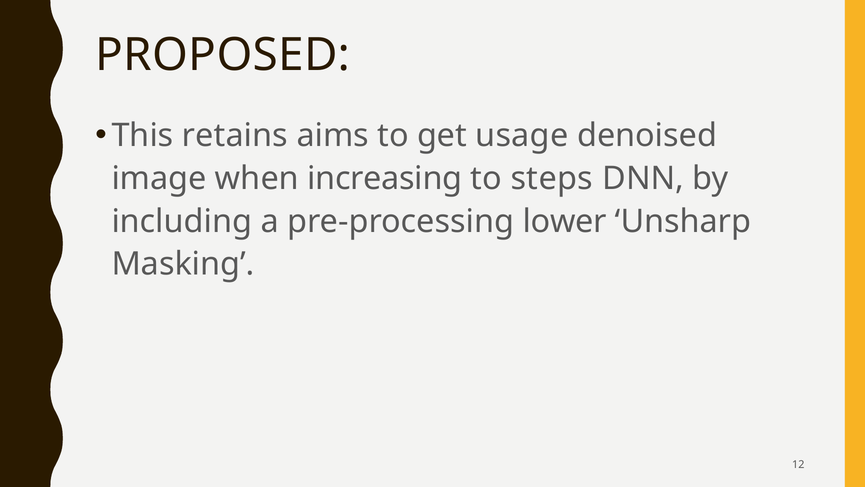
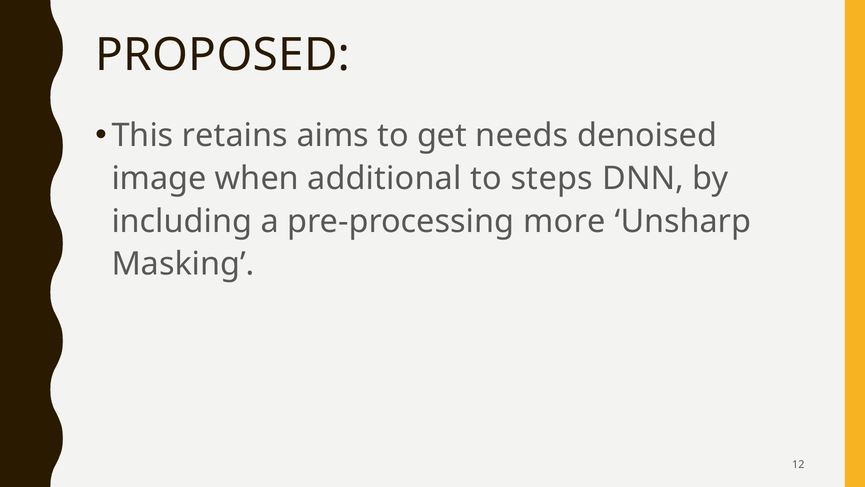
usage: usage -> needs (522, 136)
increasing: increasing -> additional (384, 178)
lower: lower -> more (564, 221)
